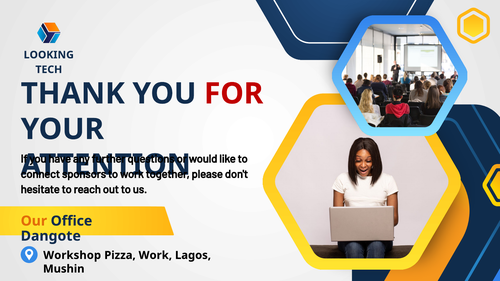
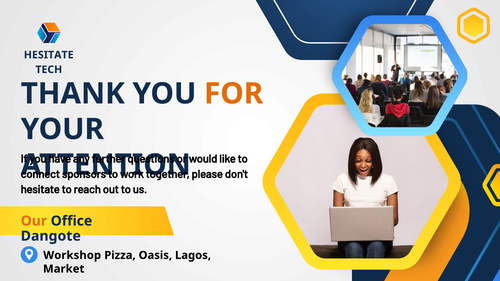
LOOKING: LOOKING -> HESITATE (49, 55)
FOR colour: red -> orange (234, 94)
Pizza Work: Work -> Oasis (155, 255)
Mushin: Mushin -> Market (64, 269)
